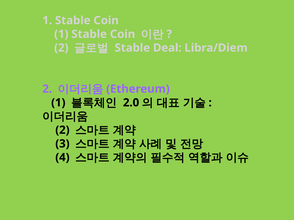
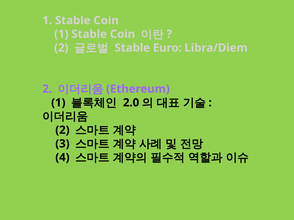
Deal: Deal -> Euro (167, 48)
